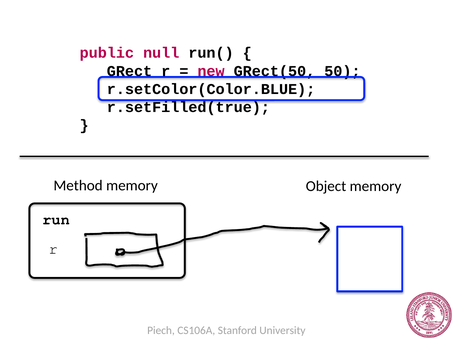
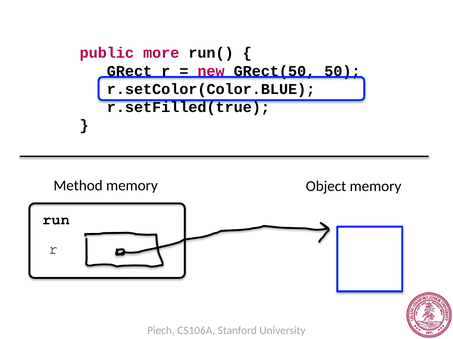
null: null -> more (161, 53)
